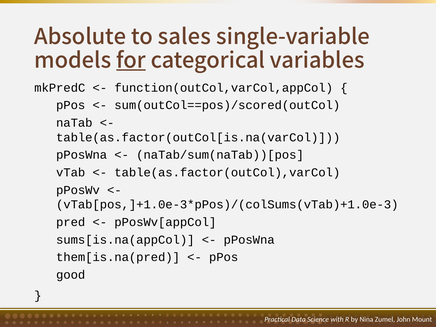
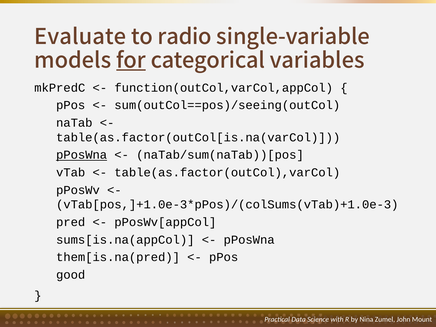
Absolute: Absolute -> Evaluate (80, 37)
sales: sales -> radio (185, 37)
sum(outCol==pos)/scored(outCol: sum(outCol==pos)/scored(outCol -> sum(outCol==pos)/seeing(outCol (227, 105)
pPosWna underline: none -> present (82, 155)
